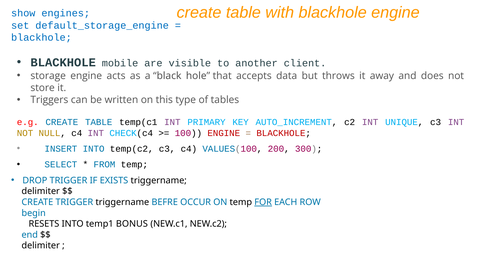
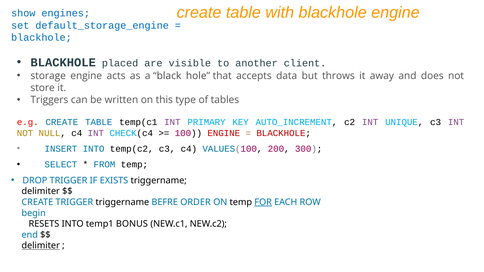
mobile: mobile -> placed (120, 63)
OCCUR: OCCUR -> ORDER (196, 202)
delimiter underline: none -> present (41, 246)
